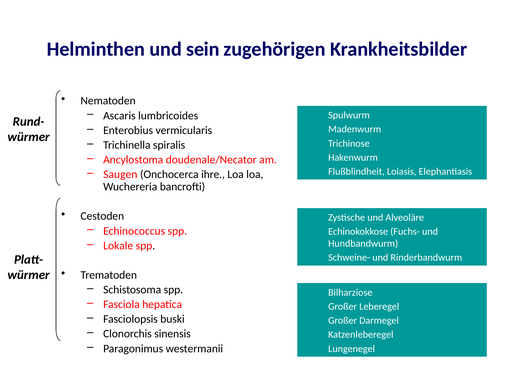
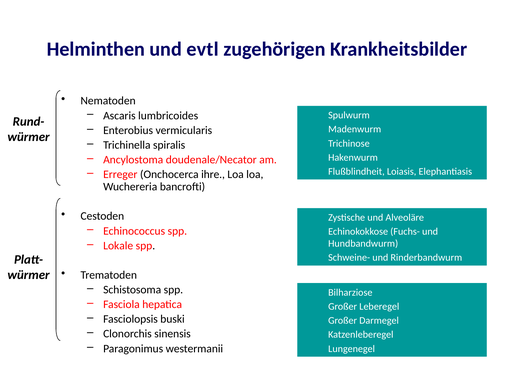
sein: sein -> evtl (203, 49)
Saugen: Saugen -> Erreger (120, 174)
